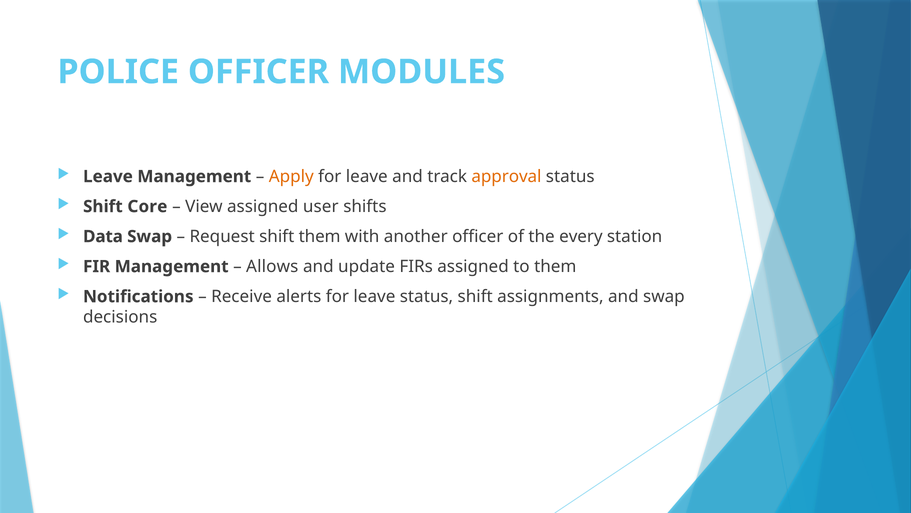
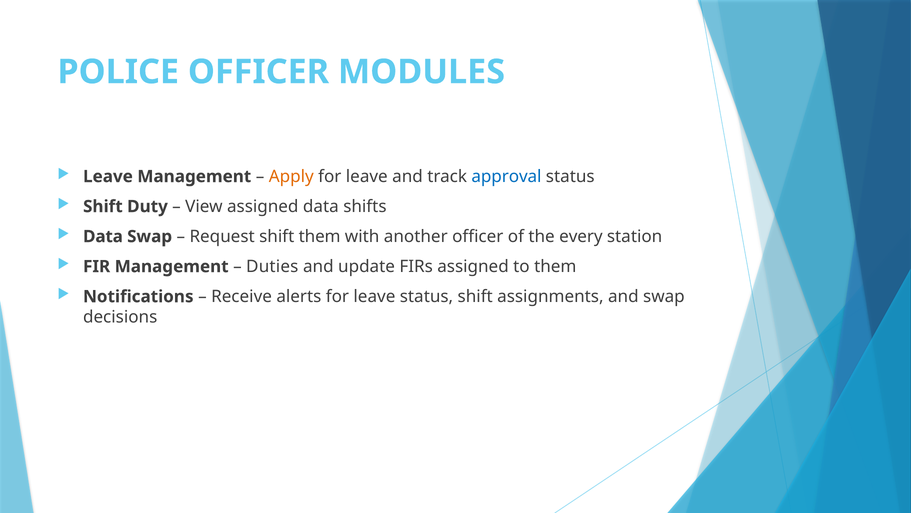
approval colour: orange -> blue (506, 176)
Core: Core -> Duty (147, 206)
assigned user: user -> data (321, 206)
Allows: Allows -> Duties (272, 266)
